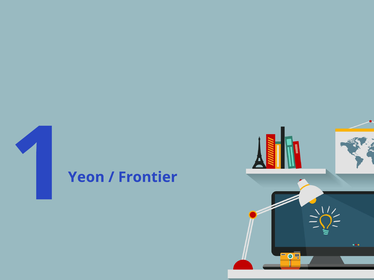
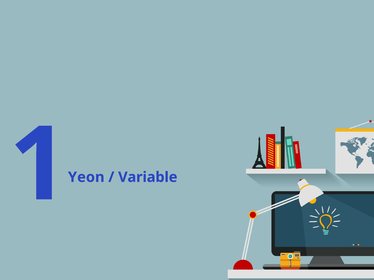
Frontier: Frontier -> Variable (148, 177)
